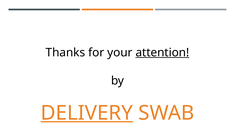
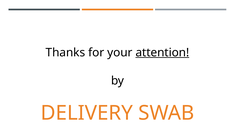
DELIVERY underline: present -> none (87, 113)
